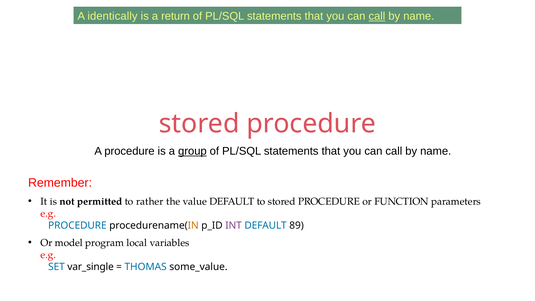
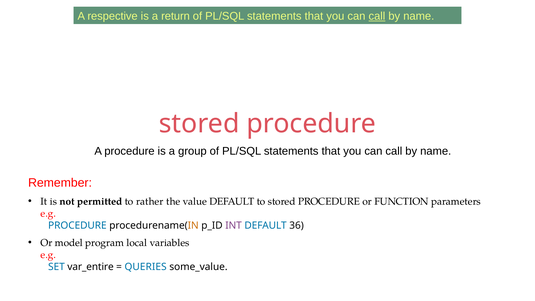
identically: identically -> respective (113, 16)
group underline: present -> none (192, 151)
89: 89 -> 36 (297, 225)
var_single: var_single -> var_entire (91, 267)
THOMAS: THOMAS -> QUERIES (146, 267)
